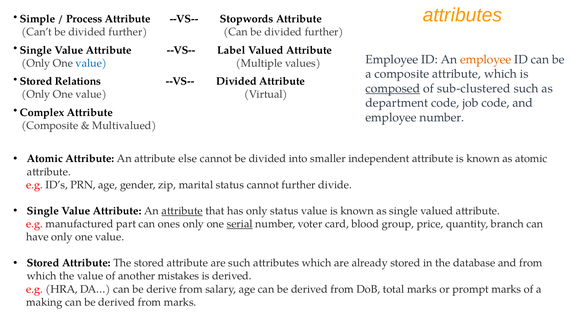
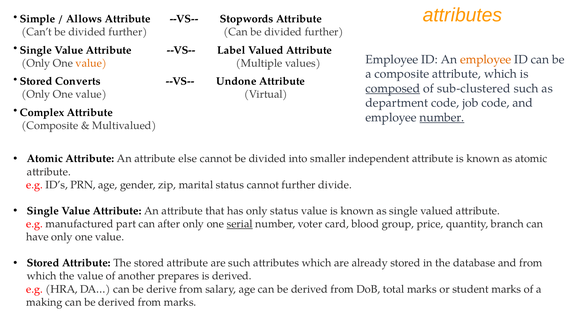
Process: Process -> Allows (84, 19)
value colour: blue -> orange (91, 63)
Relations: Relations -> Converts (78, 81)
--VS-- Divided: Divided -> Undone (236, 81)
number underline: none -> present (442, 117)
attribute underline: present -> none (182, 211)
ones: ones -> after (169, 224)
mistakes: mistakes -> prepares (179, 276)
prompt: prompt -> student (471, 289)
